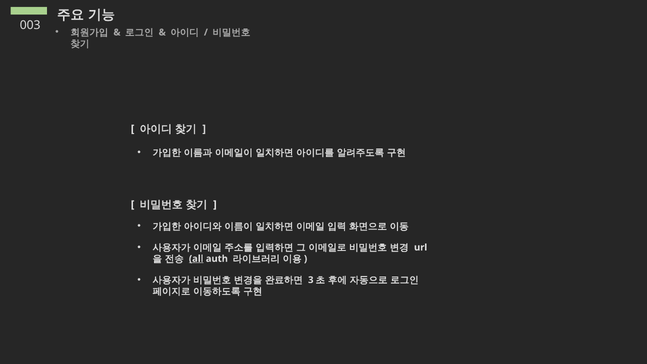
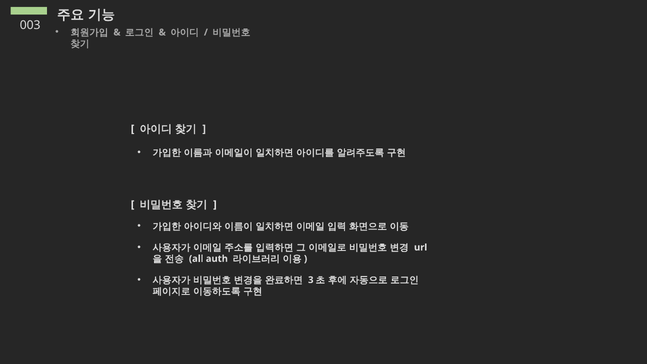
all underline: present -> none (196, 259)
